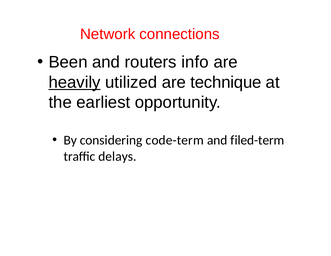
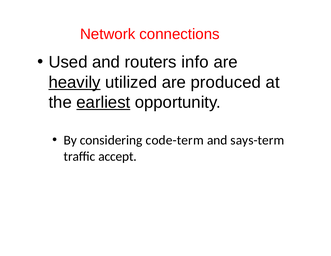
Been: Been -> Used (68, 62)
technique: technique -> produced (226, 82)
earliest underline: none -> present (103, 102)
filed-term: filed-term -> says-term (257, 140)
delays: delays -> accept (118, 156)
